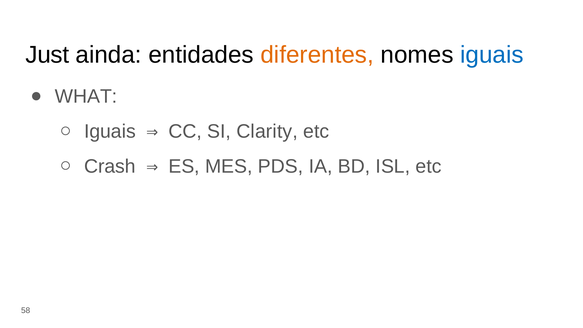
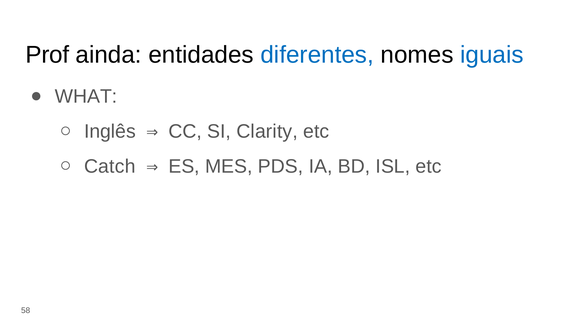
Just: Just -> Prof (47, 55)
diferentes colour: orange -> blue (317, 55)
Iguais: Iguais -> Inglês (110, 131)
Crash: Crash -> Catch (110, 166)
